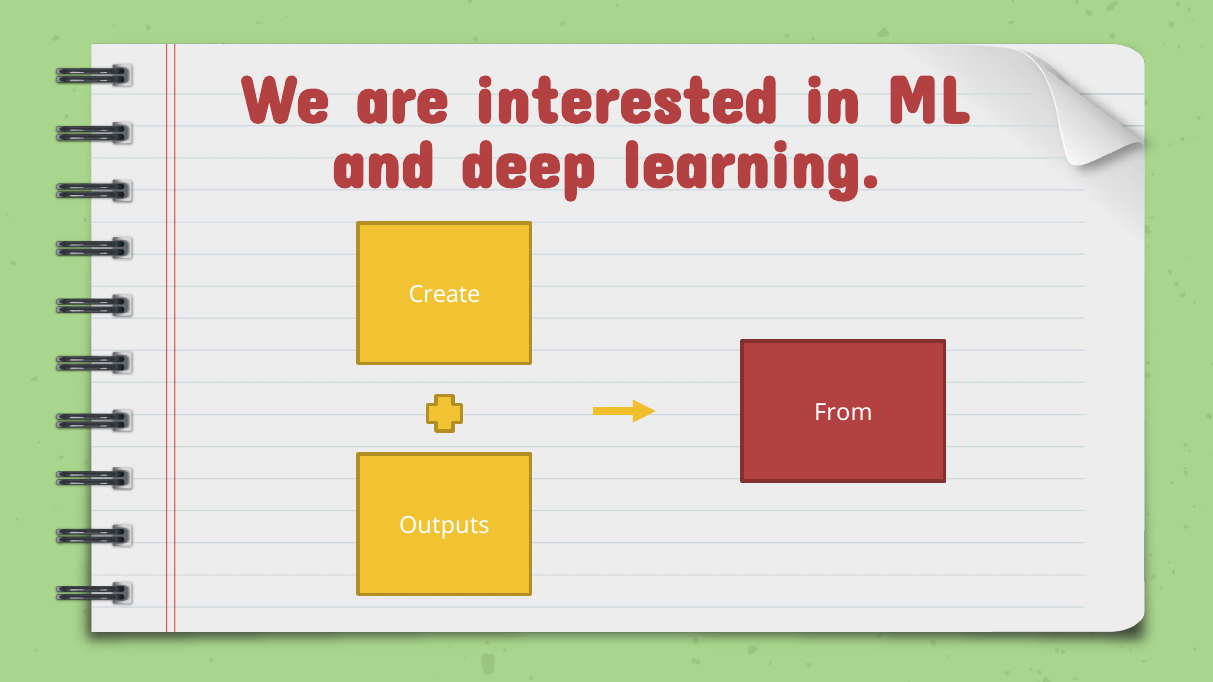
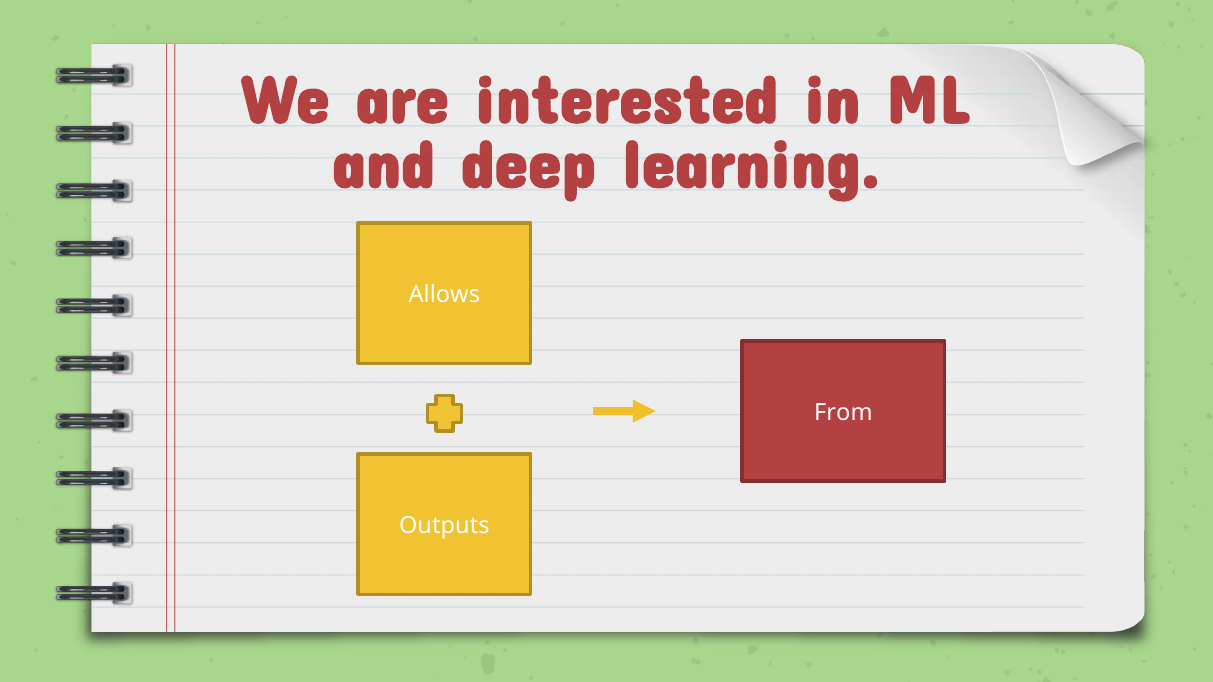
Create: Create -> Allows (444, 295)
